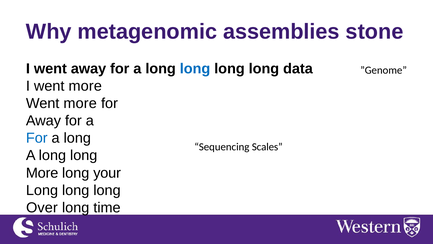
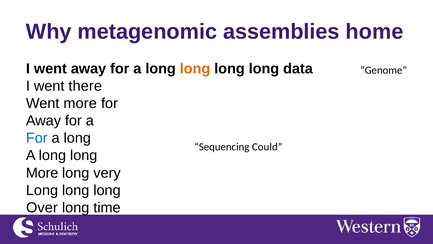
stone: stone -> home (375, 32)
long colour: blue -> orange (195, 69)
I went more: more -> there (85, 86)
Scales: Scales -> Could (267, 147)
your: your -> very (107, 173)
